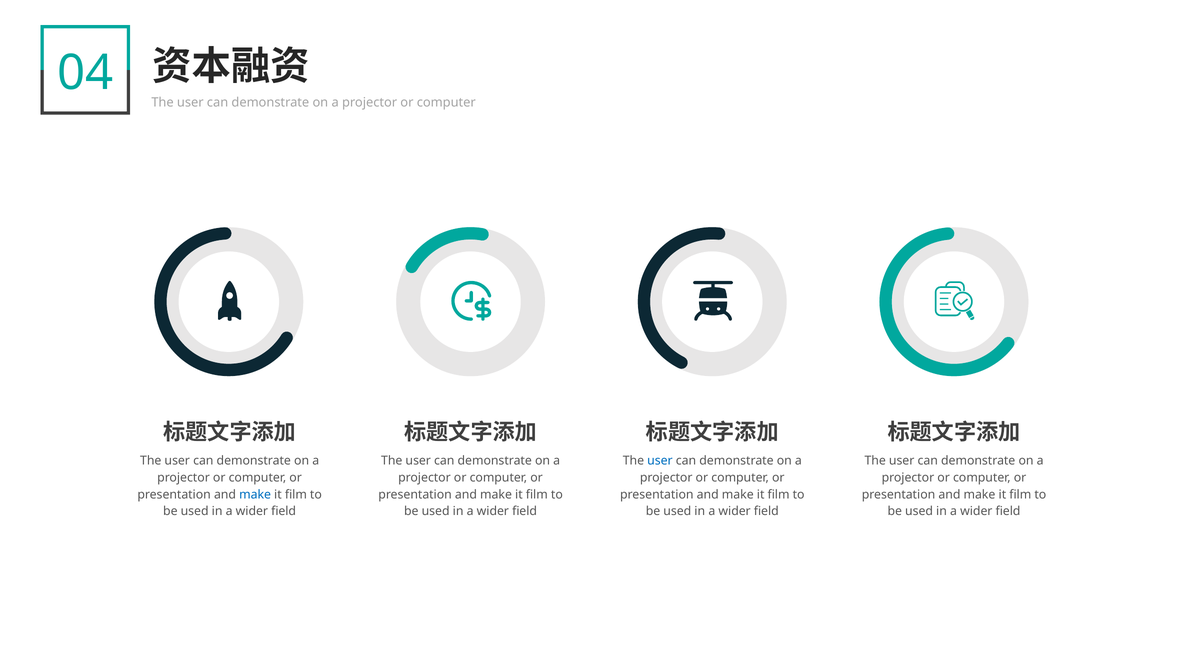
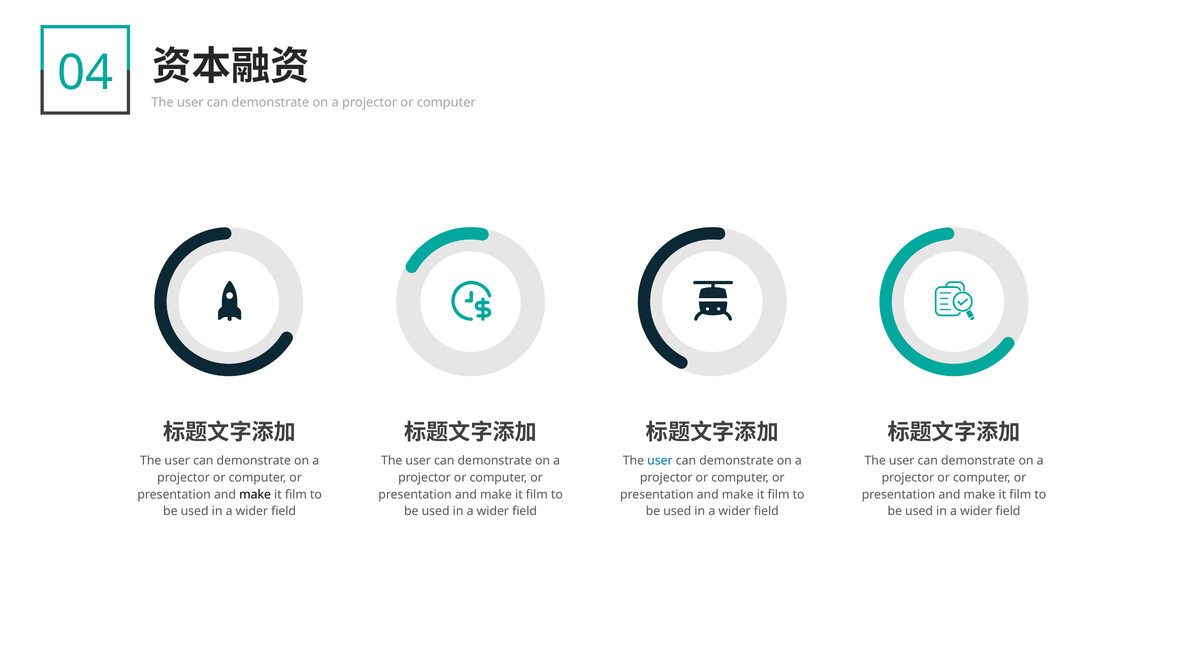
make colour: blue -> black (255, 494)
